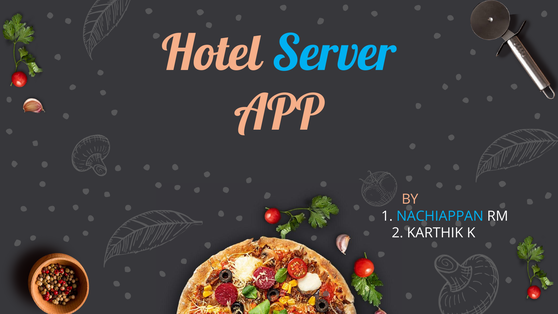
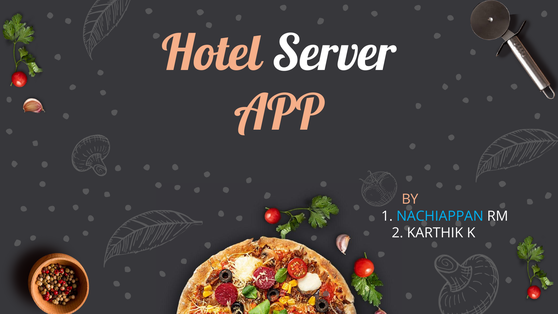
Server colour: light blue -> white (334, 54)
